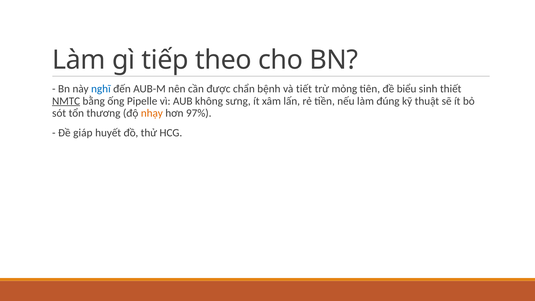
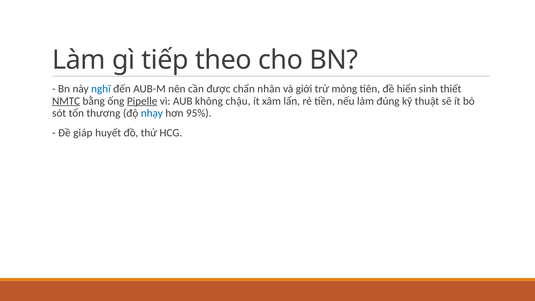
bệnh: bệnh -> nhân (269, 89)
tiết: tiết -> giới (304, 89)
biểu: biểu -> hiển (407, 89)
Pipelle underline: none -> present (142, 101)
sưng: sưng -> chậu (238, 101)
nhạy colour: orange -> blue (152, 113)
97%: 97% -> 95% (199, 113)
